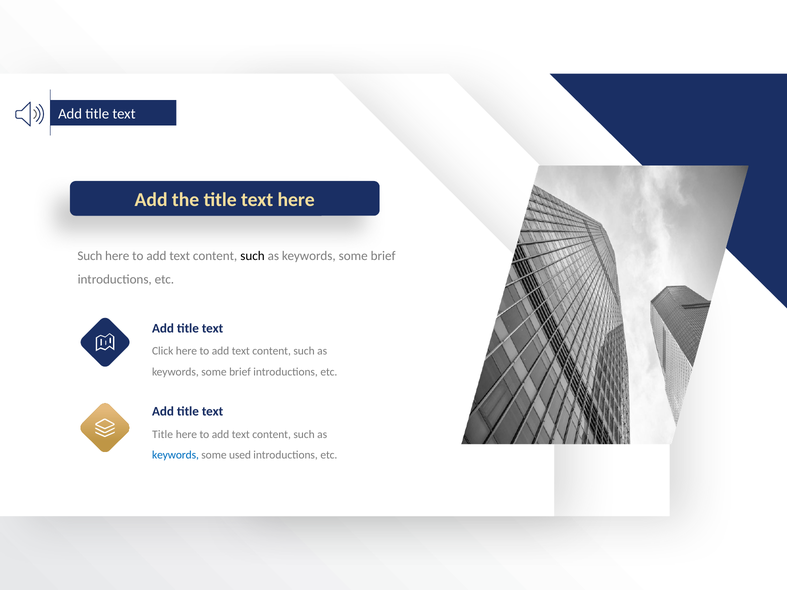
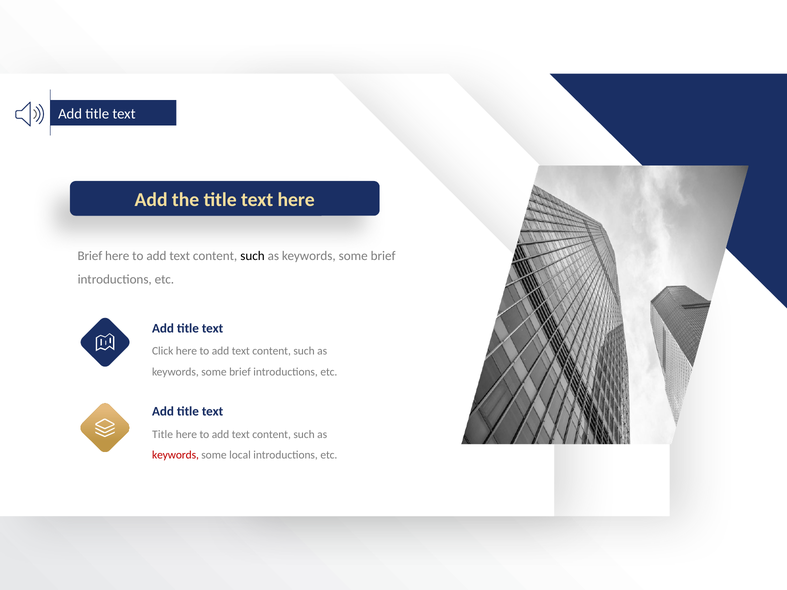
Such: Such -> Brief (90, 256)
keywords colour: blue -> red (175, 455)
used: used -> local (240, 455)
